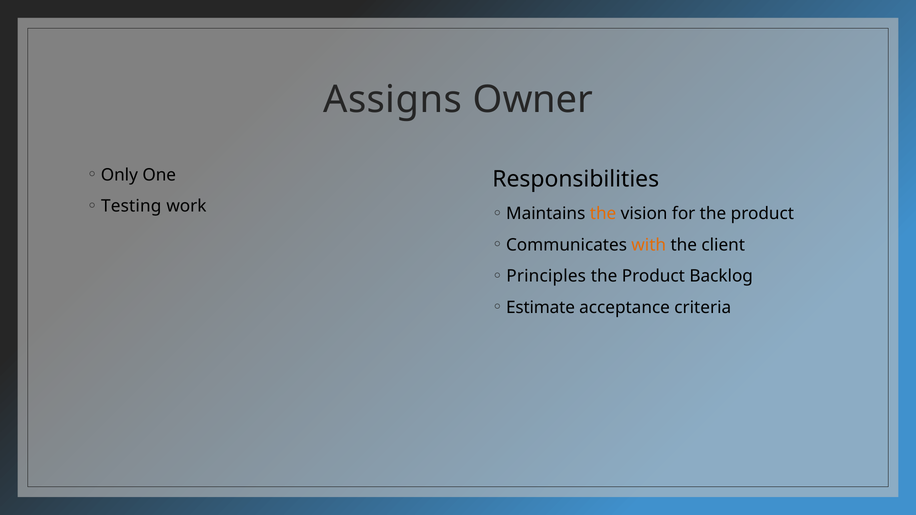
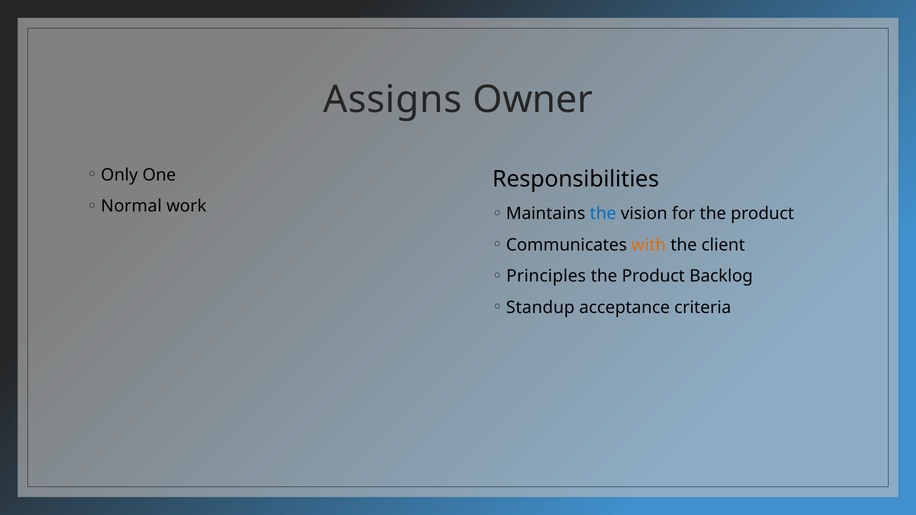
Testing: Testing -> Normal (131, 206)
the colour: orange -> blue (603, 214)
Estimate: Estimate -> Standup (540, 308)
